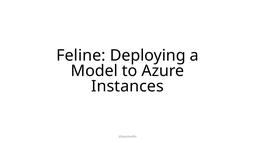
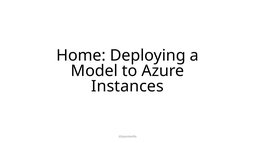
Feline: Feline -> Home (81, 56)
